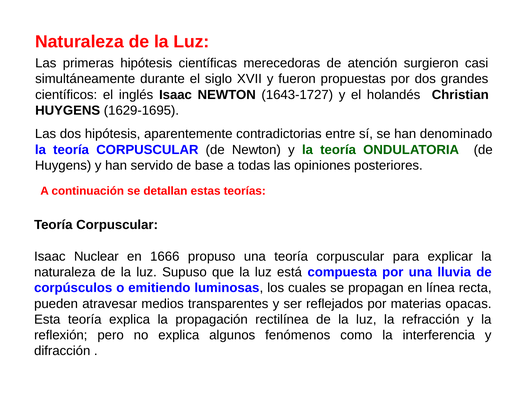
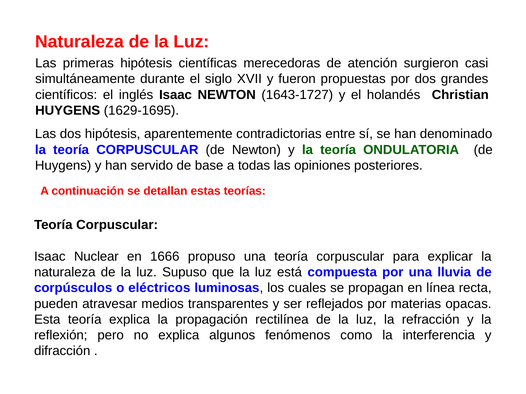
emitiendo: emitiendo -> eléctricos (159, 288)
